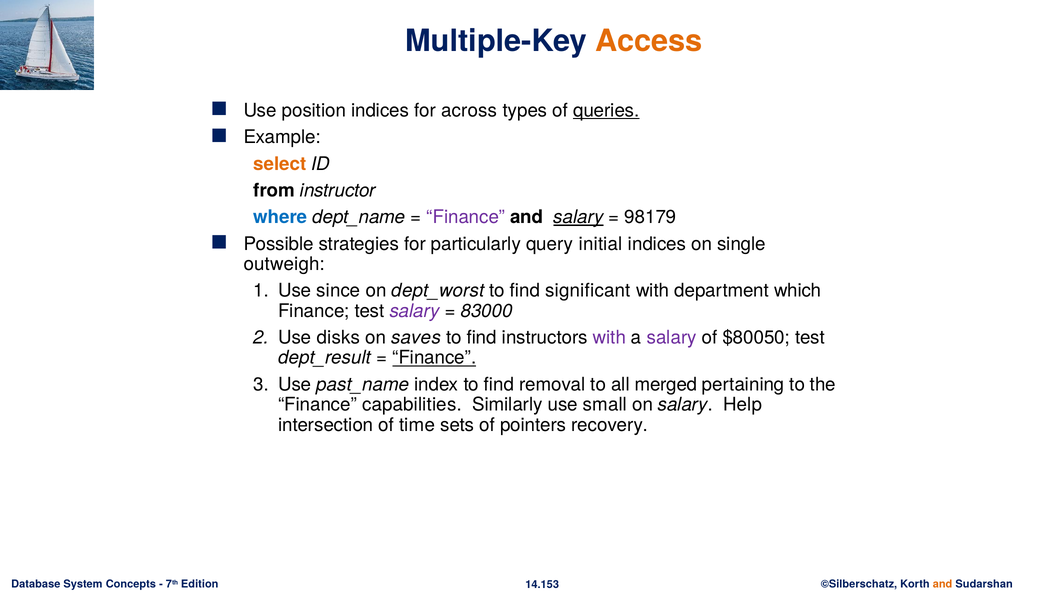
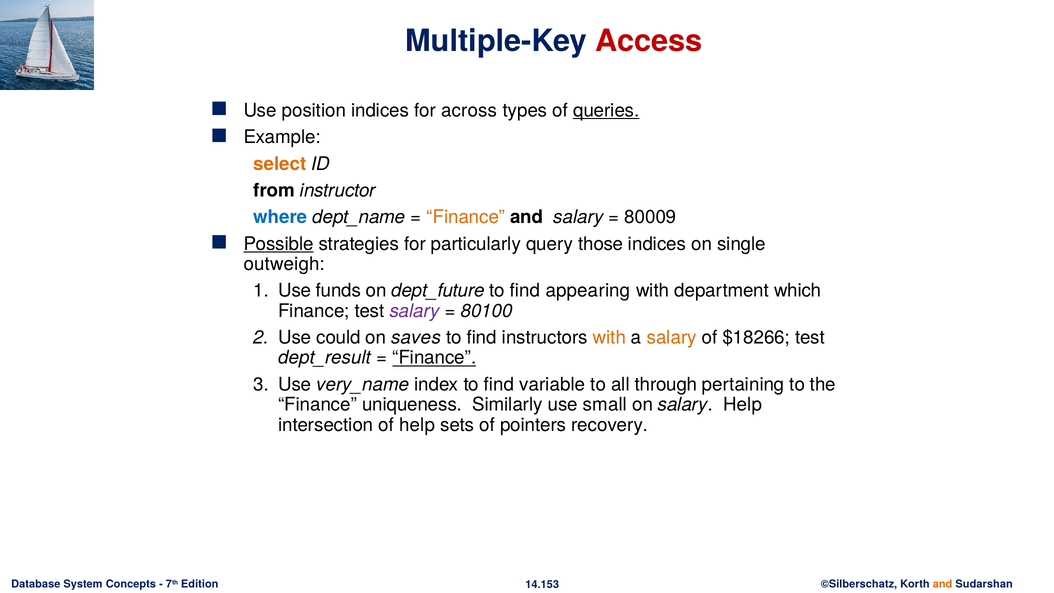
Access colour: orange -> red (649, 41)
Finance colour: purple -> orange (466, 217)
salary underline: present -> none (578, 217)
98179: 98179 -> 80009 (650, 217)
Possible underline: none -> present (279, 244)
initial: initial -> those (601, 244)
since: since -> funds (339, 291)
dept_worst: dept_worst -> dept_future (438, 291)
significant: significant -> appearing (588, 291)
83000: 83000 -> 80100 (487, 311)
disks: disks -> could (338, 338)
with colour: purple -> orange (609, 338)
salary colour: purple -> orange (672, 338)
$80050: $80050 -> $18266 (756, 338)
past_name: past_name -> very_name (363, 384)
removal: removal -> variable (552, 384)
merged: merged -> through (666, 384)
capabilities: capabilities -> uniqueness (412, 405)
of time: time -> help (417, 425)
